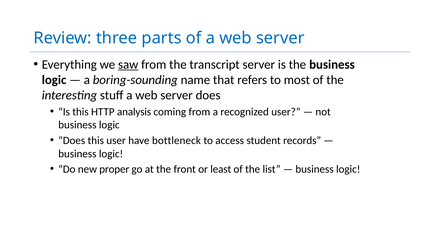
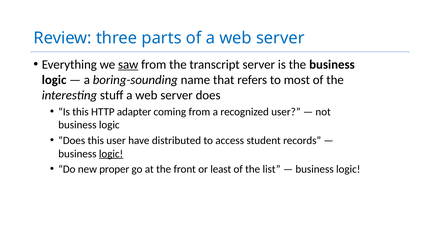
analysis: analysis -> adapter (134, 112)
bottleneck: bottleneck -> distributed (177, 140)
logic underline: none -> present (111, 153)
